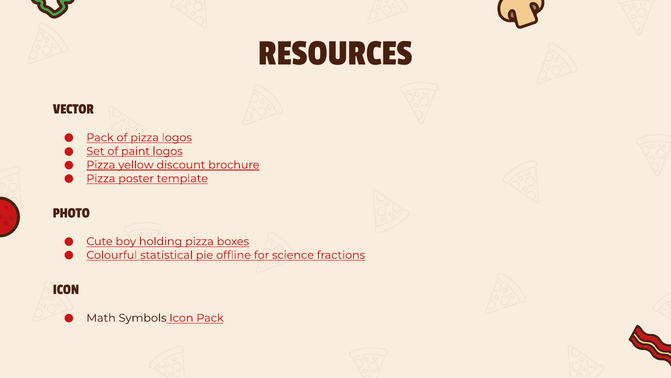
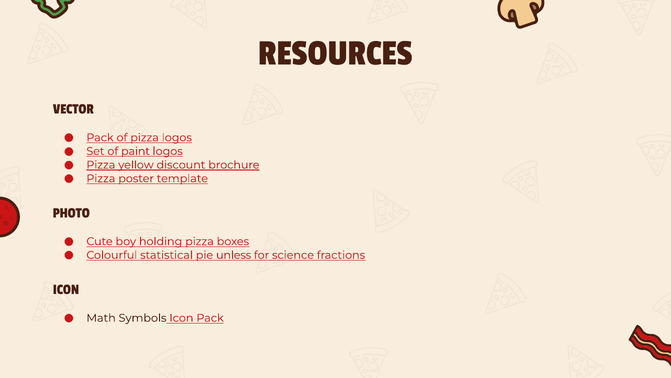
offline: offline -> unless (234, 255)
